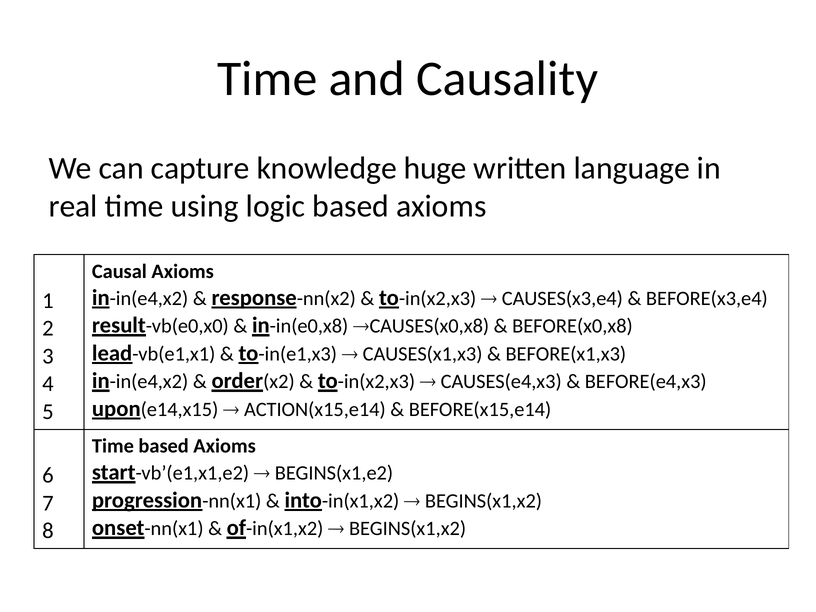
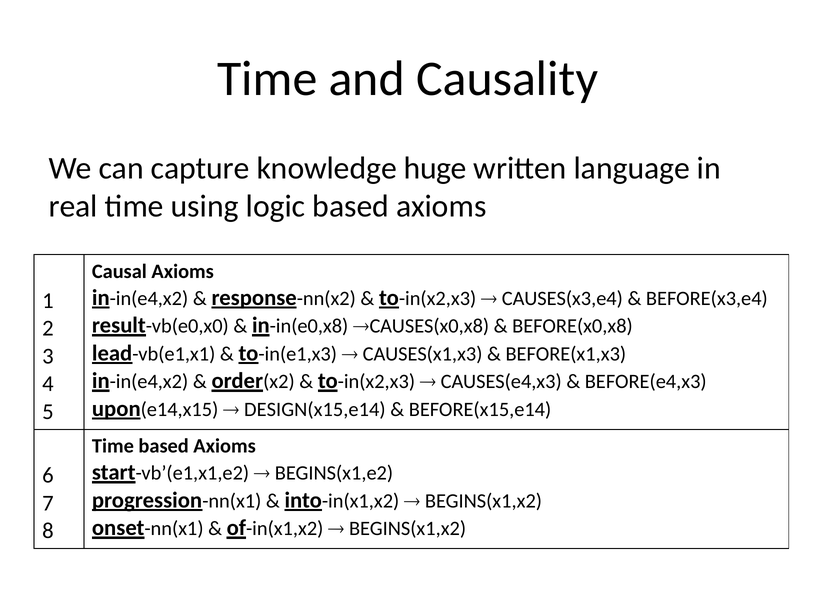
ACTION(x15,e14: ACTION(x15,e14 -> DESIGN(x15,e14 (315, 409)
